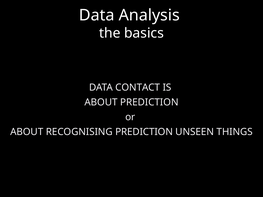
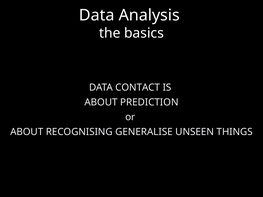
RECOGNISING PREDICTION: PREDICTION -> GENERALISE (144, 132)
